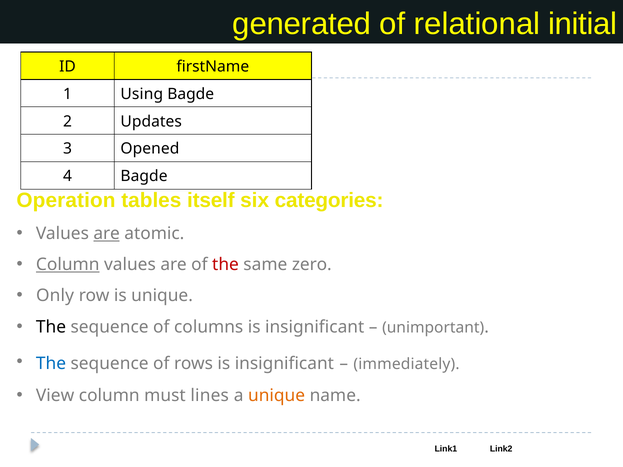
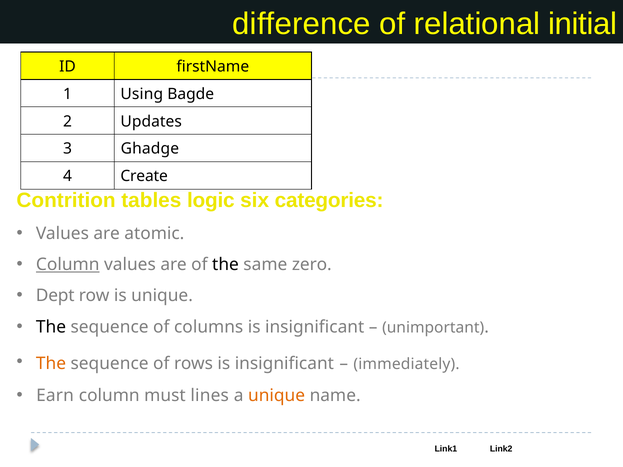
generated: generated -> difference (302, 24)
Opened: Opened -> Ghadge (150, 149)
4 Bagde: Bagde -> Create (144, 176)
Operation: Operation -> Contrition (66, 201)
itself: itself -> logic (211, 201)
are underline: present -> none (107, 234)
the colour: red -> black (225, 265)
Only: Only -> Dept (55, 296)
The colour: blue -> orange (51, 364)
View: View -> Earn (55, 396)
